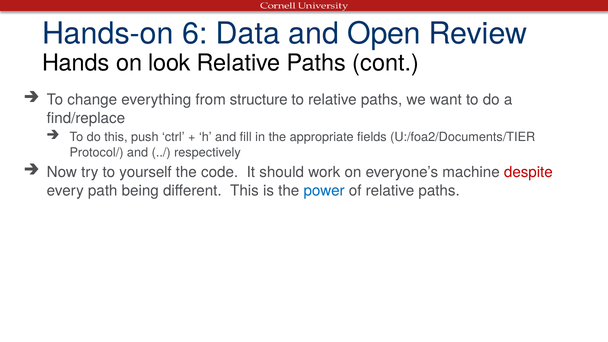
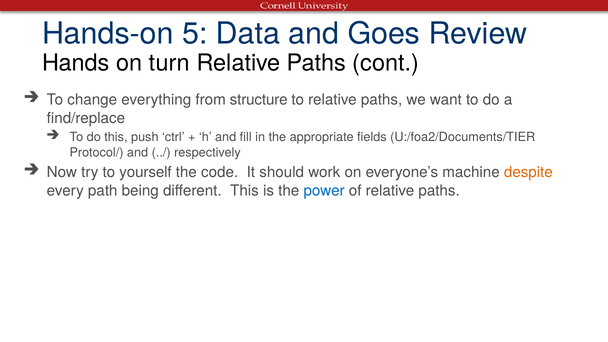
6: 6 -> 5 (195, 34)
Open: Open -> Goes (384, 34)
look: look -> turn (169, 63)
despite colour: red -> orange (528, 172)
